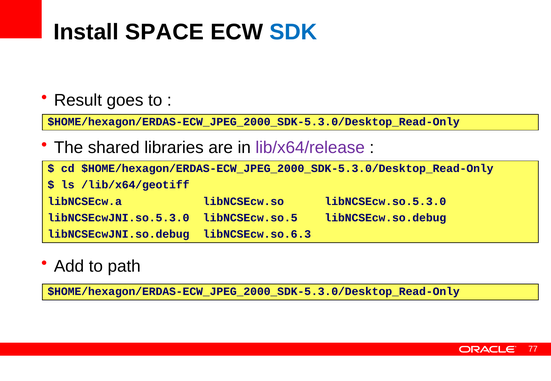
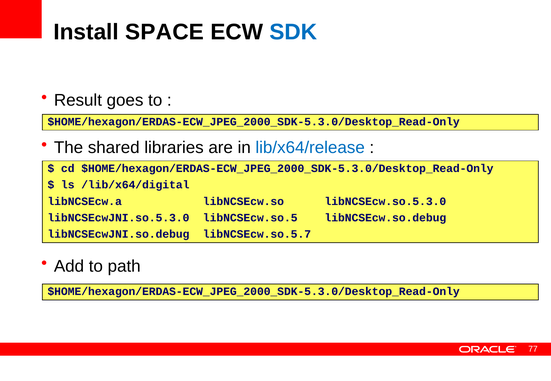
lib/x64/release colour: purple -> blue (310, 148)
/lib/x64/geotiff: /lib/x64/geotiff -> /lib/x64/digital (135, 185)
libNCSEcw.so.6.3: libNCSEcw.so.6.3 -> libNCSEcw.so.5.7 (257, 235)
